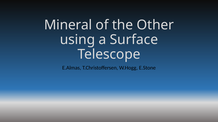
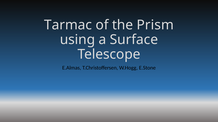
Mineral: Mineral -> Tarmac (68, 25)
Other: Other -> Prism (155, 25)
